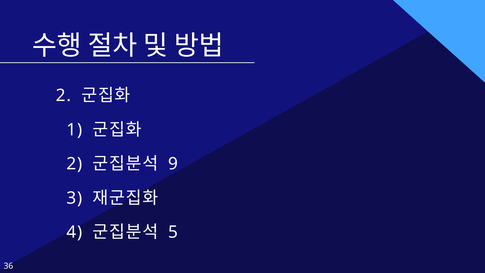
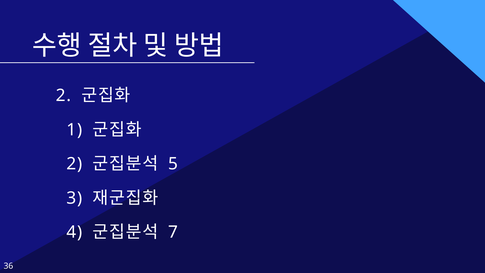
9: 9 -> 5 (173, 164)
5: 5 -> 7 (173, 232)
